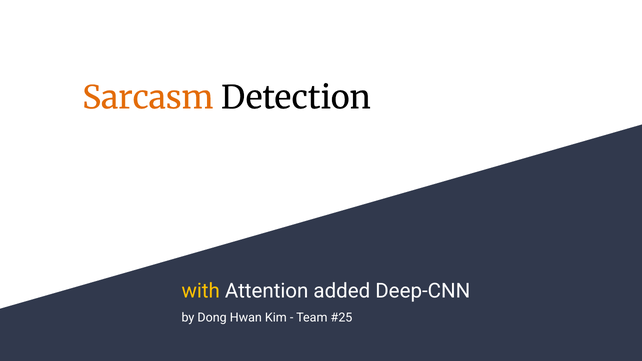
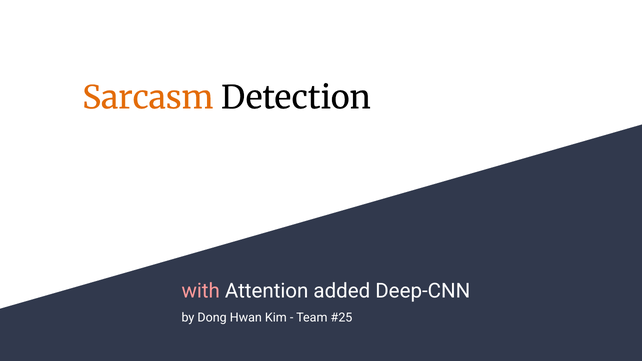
with colour: yellow -> pink (201, 291)
